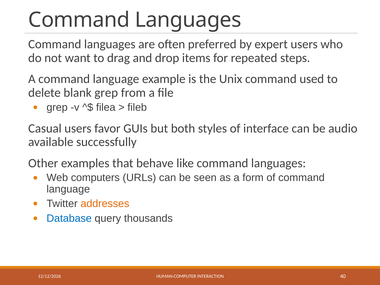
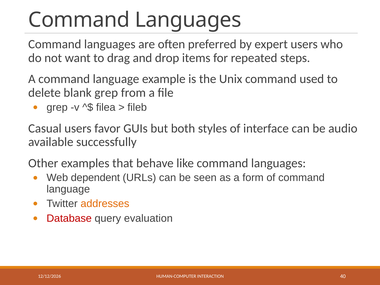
computers: computers -> dependent (95, 178)
Database colour: blue -> red (69, 218)
thousands: thousands -> evaluation (148, 218)
